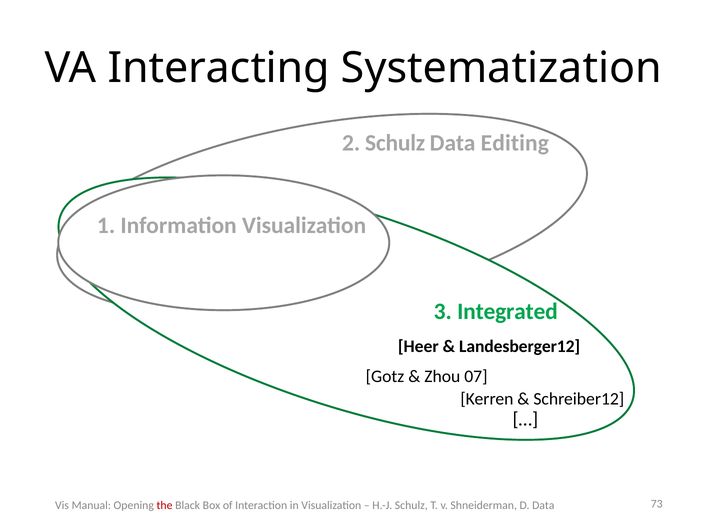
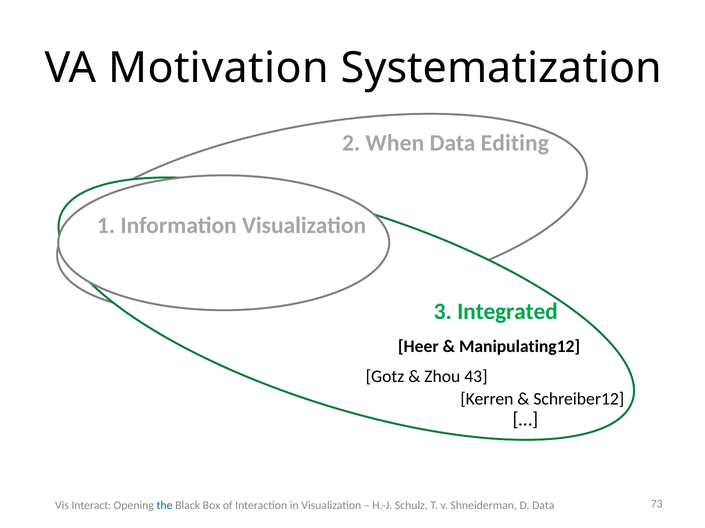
Interacting: Interacting -> Motivation (219, 68)
2 Schulz: Schulz -> When (395, 143)
Landesberger12: Landesberger12 -> Manipulating12 (520, 347)
07: 07 -> 43 (476, 377)
Manual: Manual -> Interact (91, 506)
the colour: red -> blue (165, 506)
